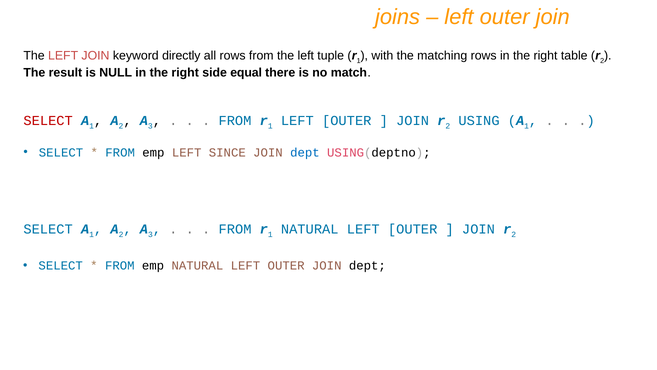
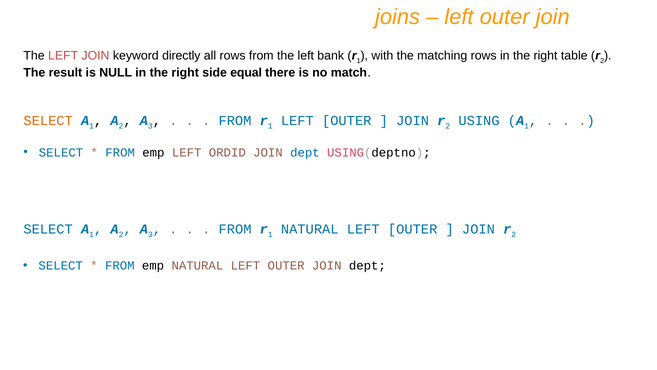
tuple: tuple -> bank (331, 56)
SELECT colour: red -> orange (48, 121)
SINCE: SINCE -> ORDID (227, 152)
